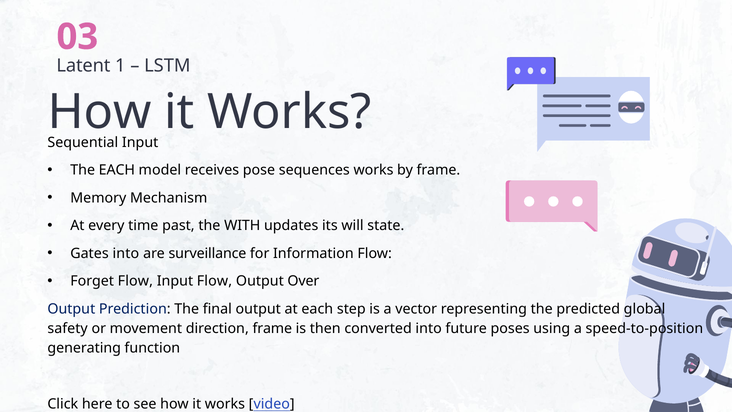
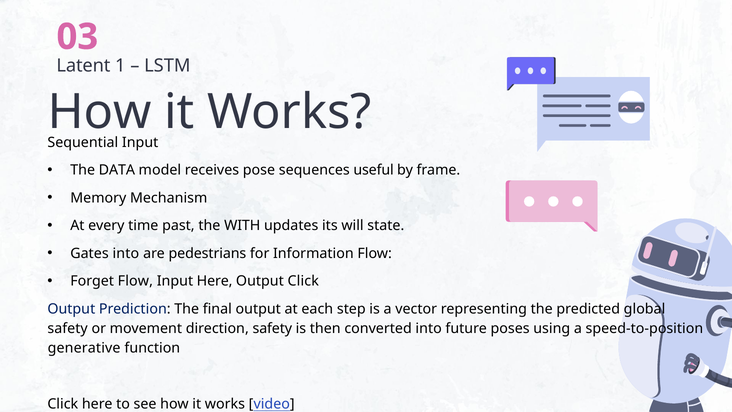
The EACH: EACH -> DATA (117, 170)
sequences works: works -> useful (374, 170)
surveillance: surveillance -> pedestrians (207, 253)
Input Flow: Flow -> Here (215, 281)
Output Over: Over -> Click (303, 281)
direction frame: frame -> safety (272, 328)
generating: generating -> generative (84, 348)
